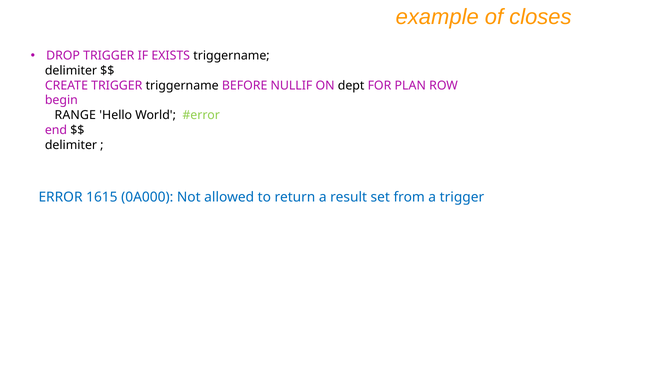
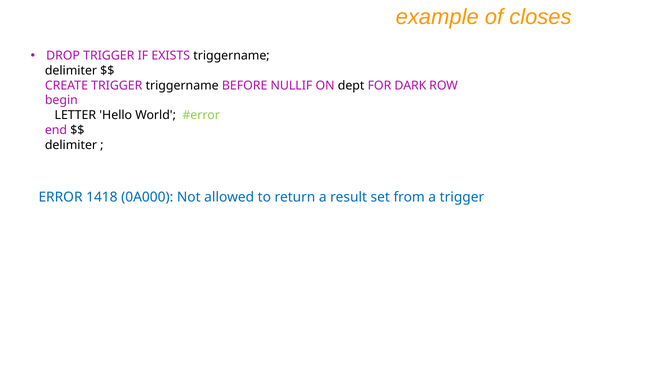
PLAN: PLAN -> DARK (410, 85)
RANGE: RANGE -> LETTER (75, 115)
1615: 1615 -> 1418 (102, 197)
